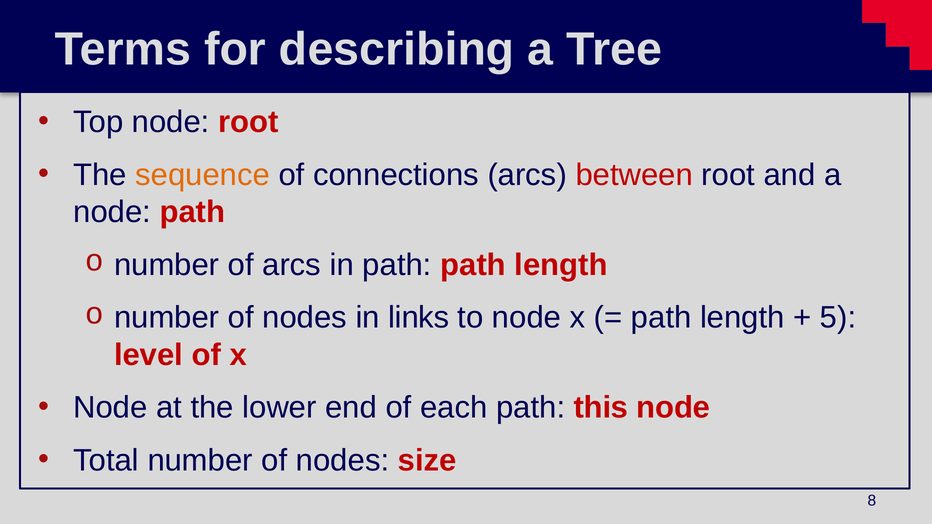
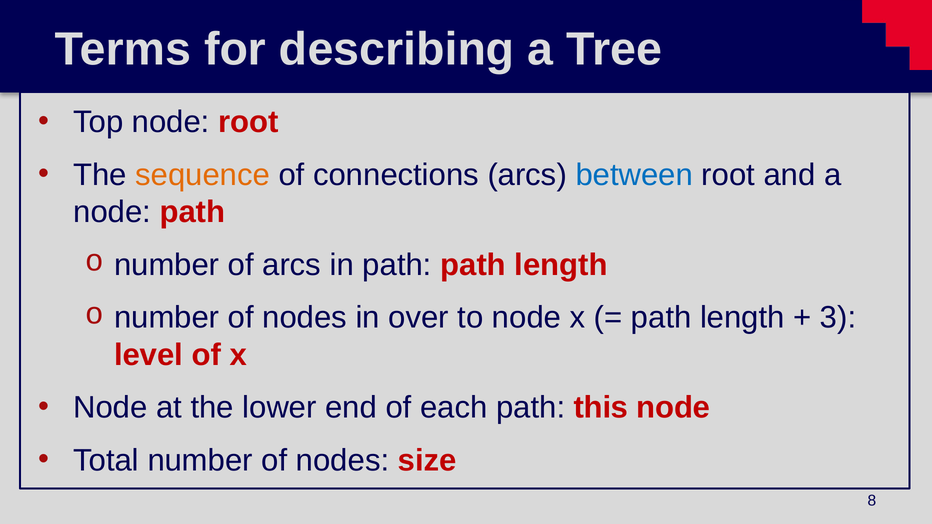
between colour: red -> blue (634, 175)
links: links -> over (419, 318)
5: 5 -> 3 (838, 318)
